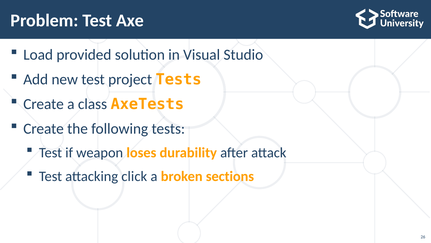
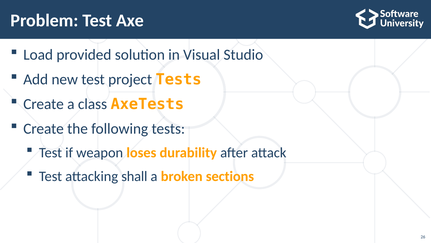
click: click -> shall (134, 176)
